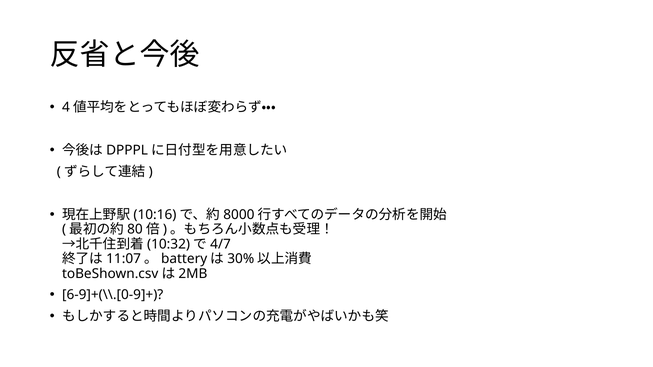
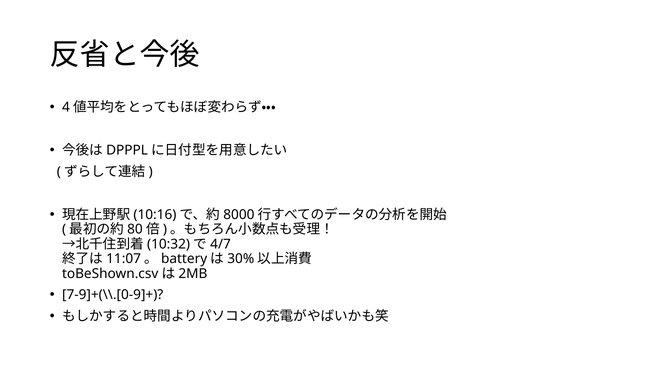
6-9]+(\\.[0-9]+: 6-9]+(\\.[0-9]+ -> 7-9]+(\\.[0-9]+ (113, 295)
